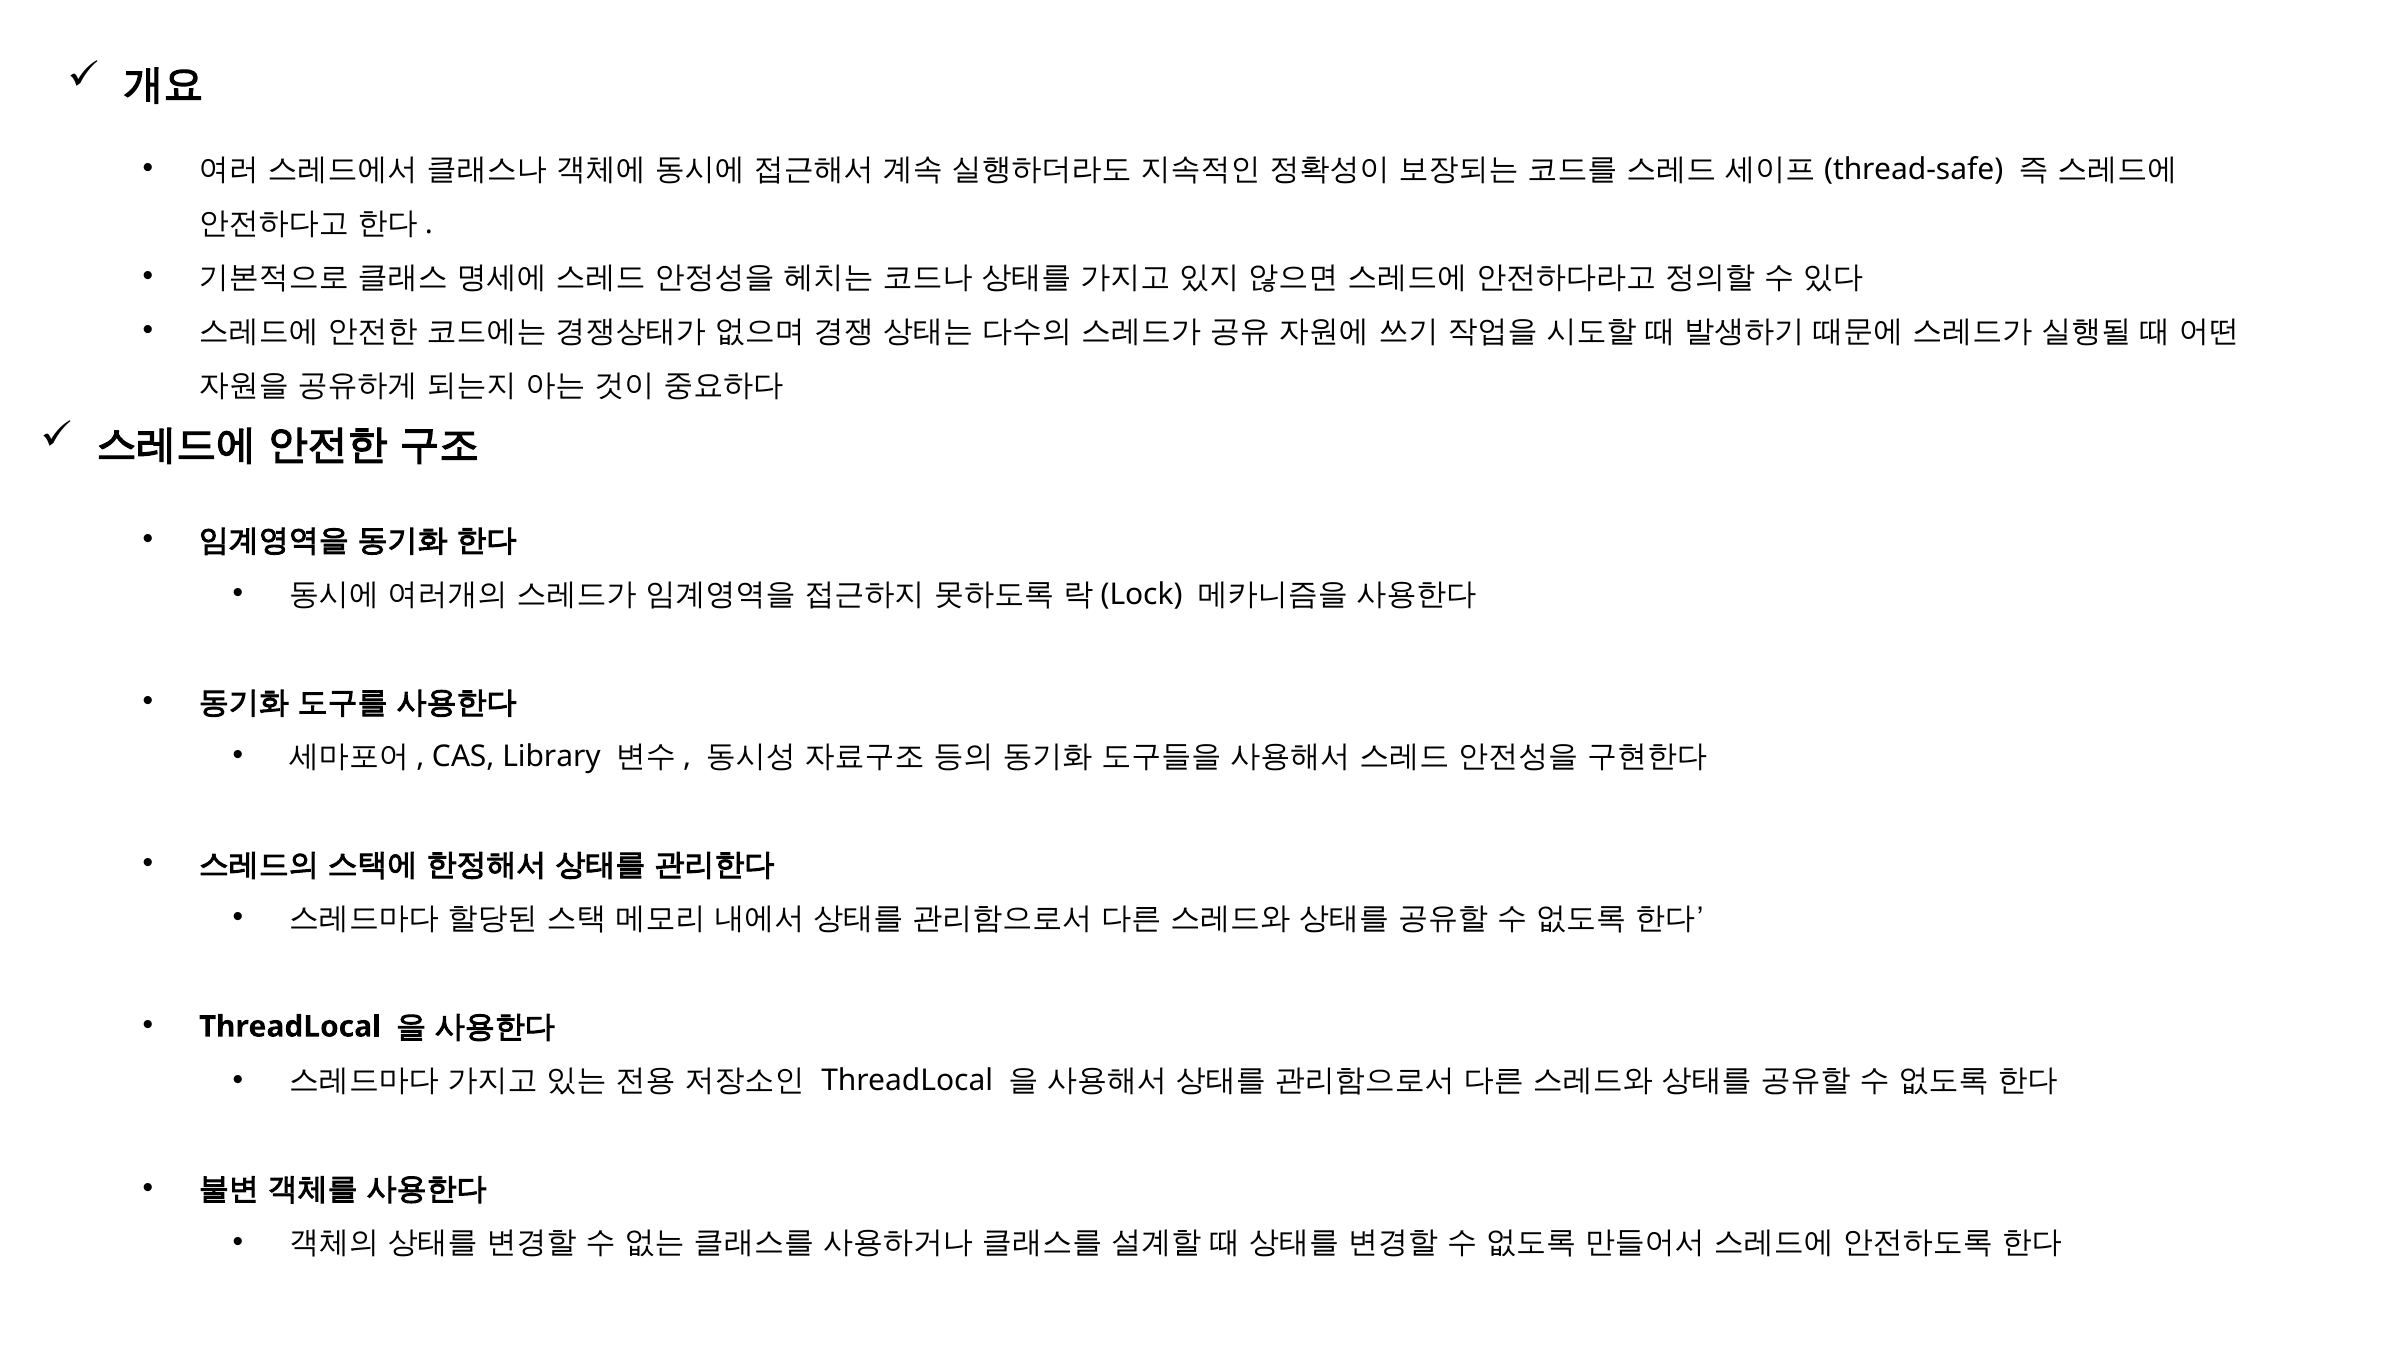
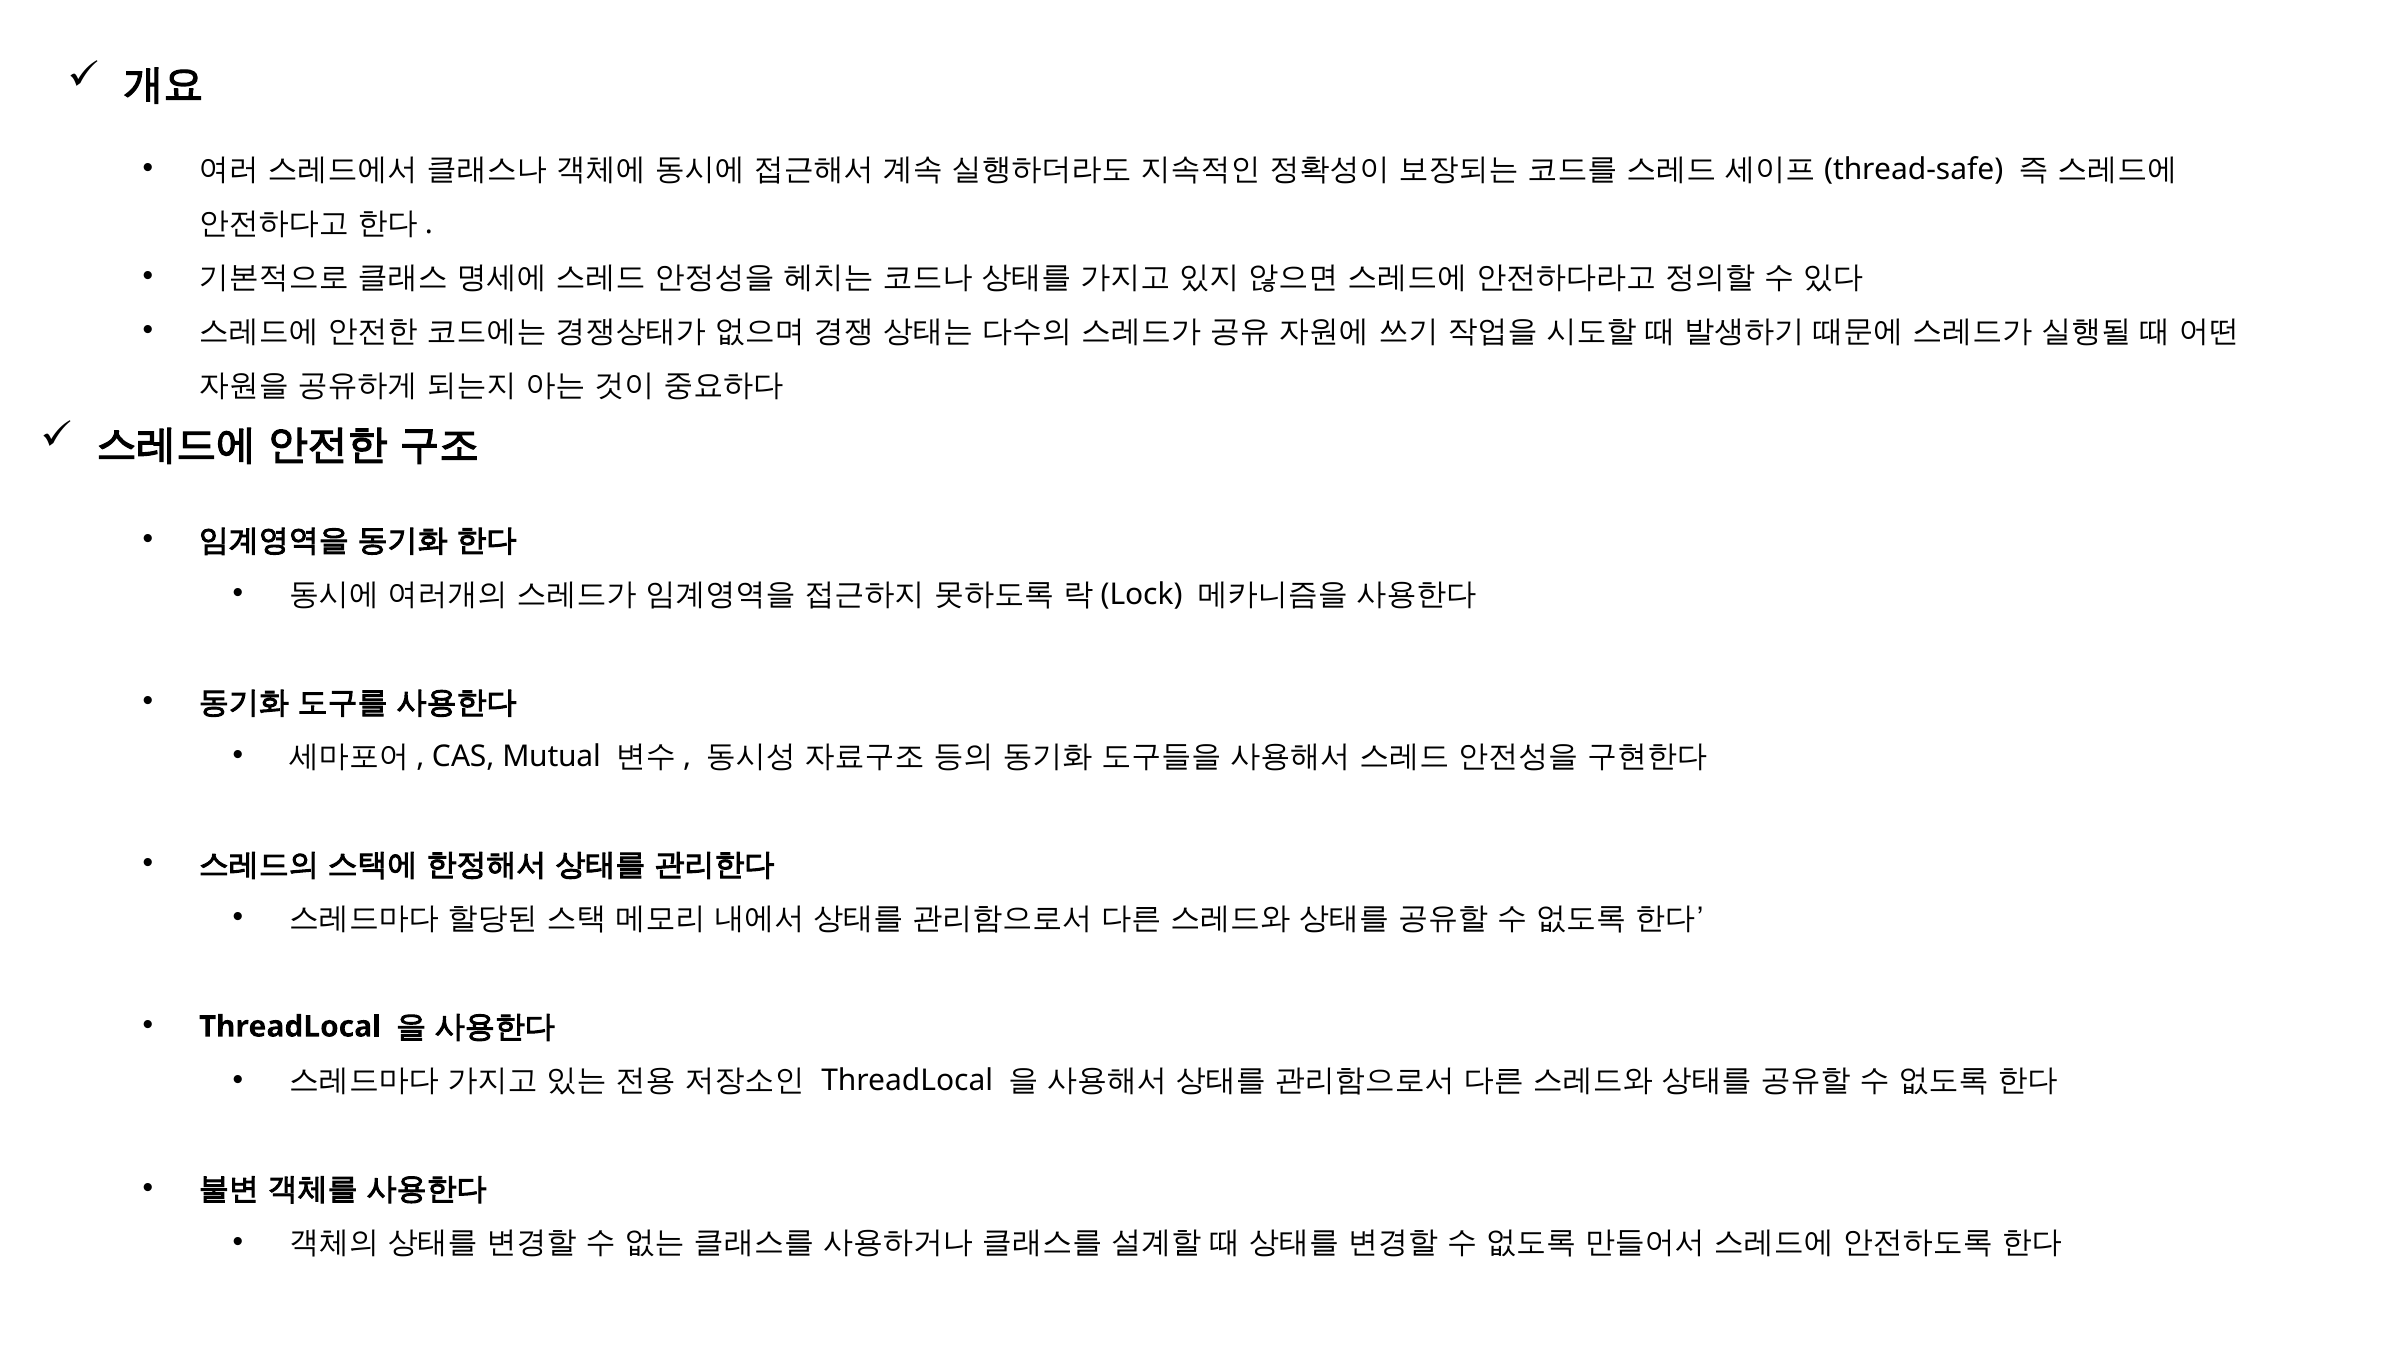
Library: Library -> Mutual (552, 757)
